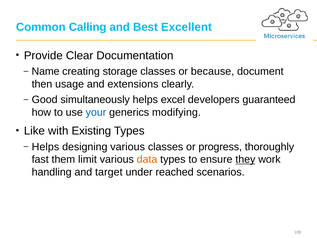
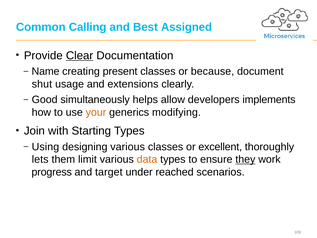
Excellent: Excellent -> Assigned (187, 27)
Clear underline: none -> present (80, 56)
storage: storage -> present (120, 71)
then: then -> shut (42, 84)
excel: excel -> allow (173, 100)
guaranteed: guaranteed -> implements (269, 100)
your colour: blue -> orange (96, 112)
Like: Like -> Join (34, 131)
Existing: Existing -> Starting (91, 131)
Helps: Helps -> Using (45, 147)
progress: progress -> excellent (220, 147)
fast: fast -> lets (40, 159)
handling: handling -> progress (52, 172)
